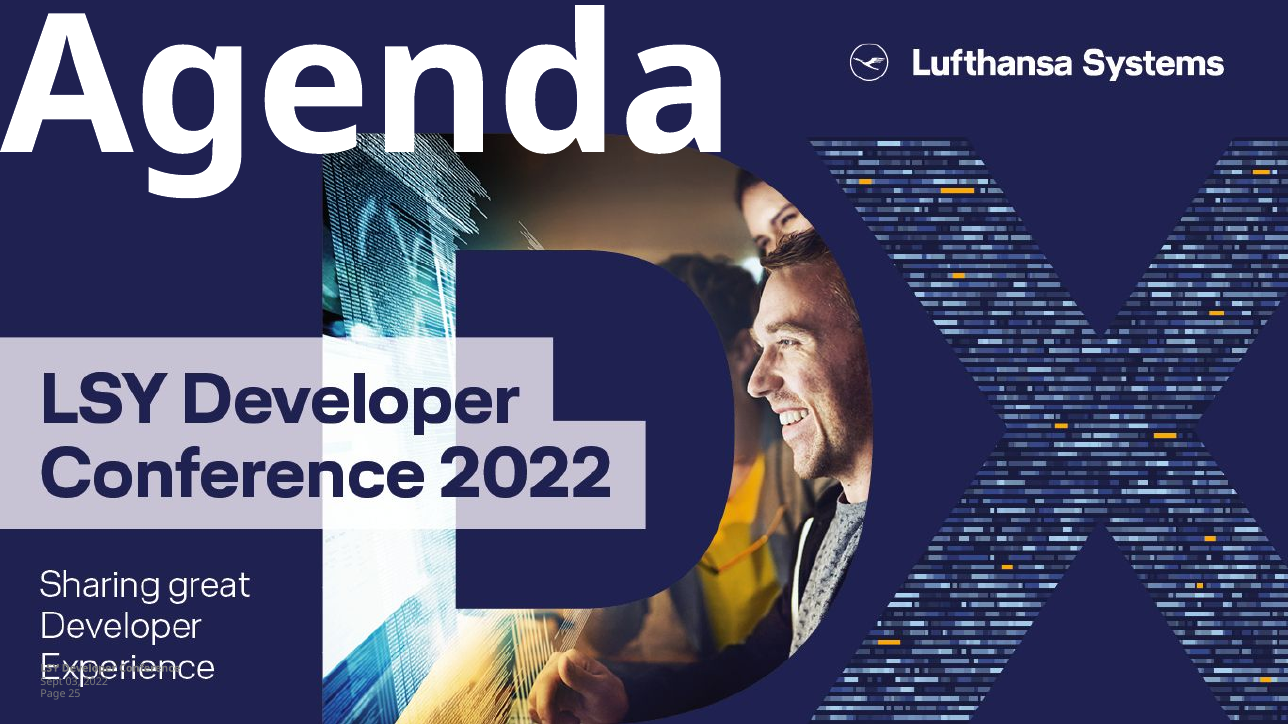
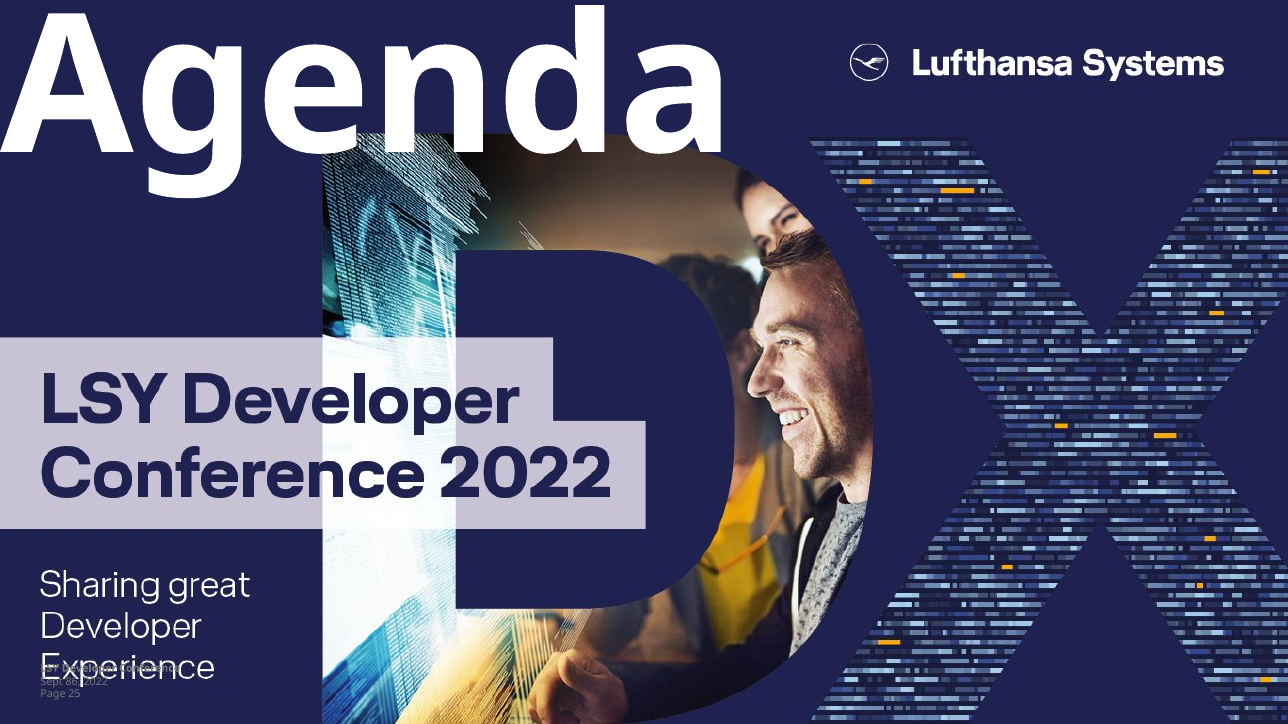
03: 03 -> 86 (73, 682)
